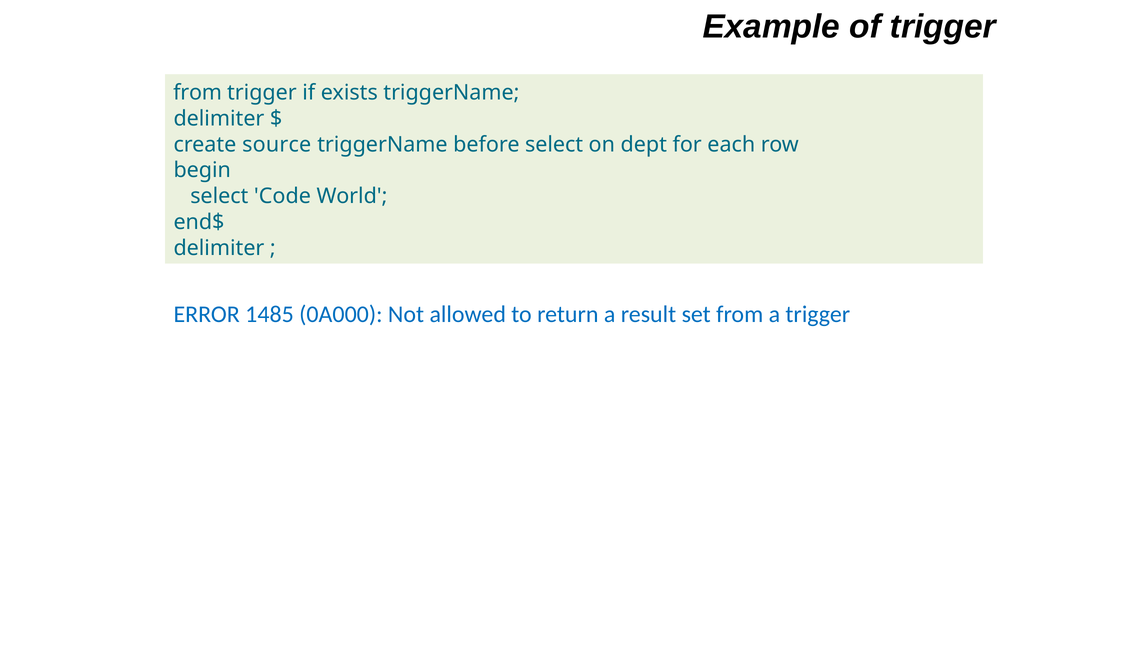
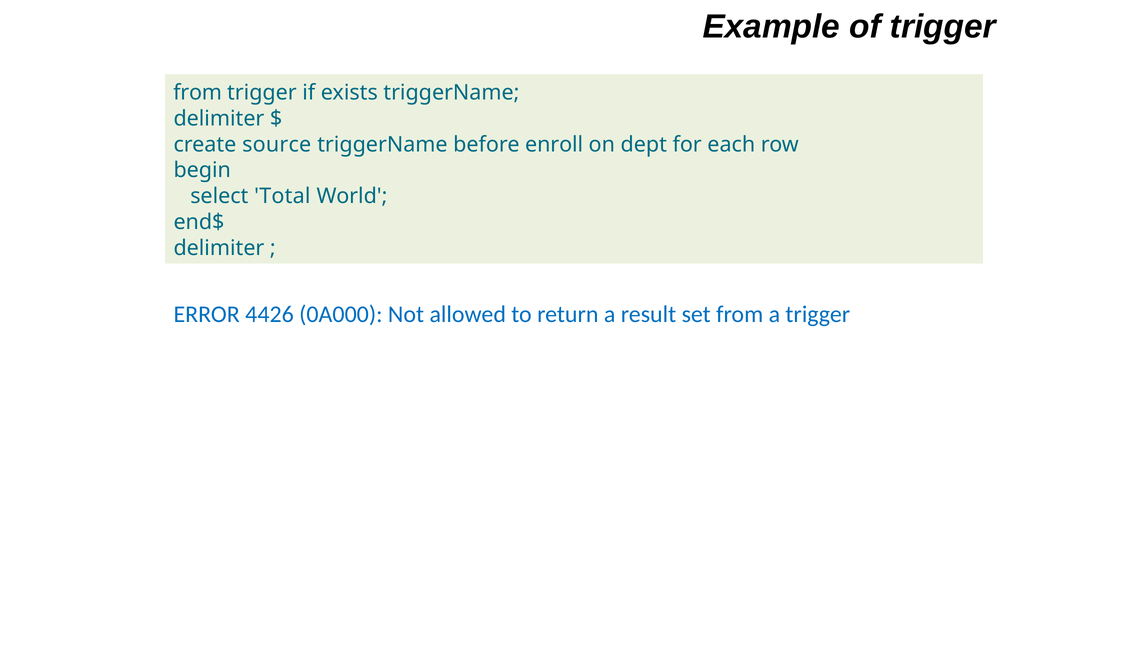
before select: select -> enroll (554, 145)
Code: Code -> Total (282, 196)
1485: 1485 -> 4426 (269, 314)
